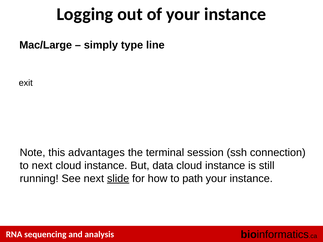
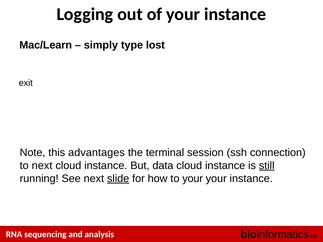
Mac/Large: Mac/Large -> Mac/Learn (46, 45)
line: line -> lost (155, 45)
still underline: none -> present (267, 166)
to path: path -> your (193, 179)
